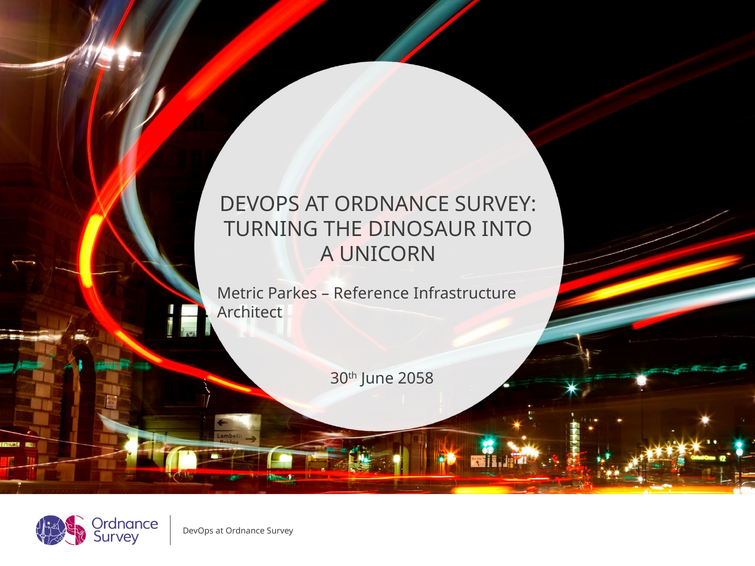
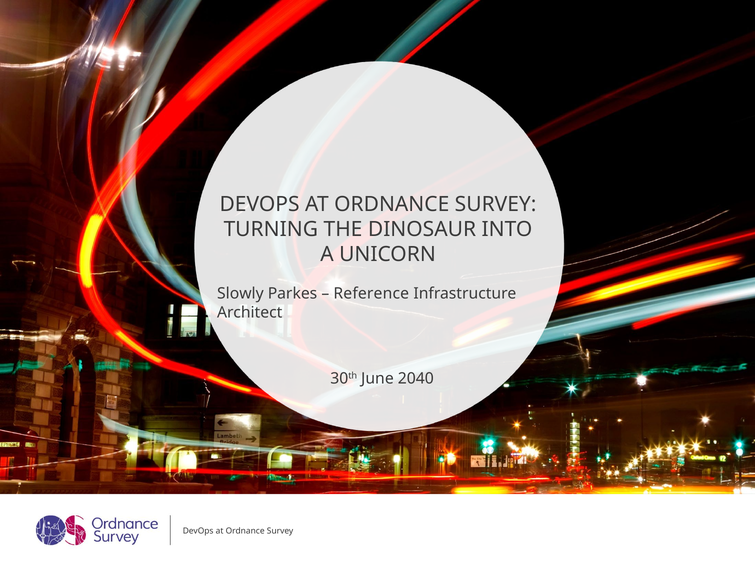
Metric: Metric -> Slowly (240, 294)
2058: 2058 -> 2040 (416, 379)
